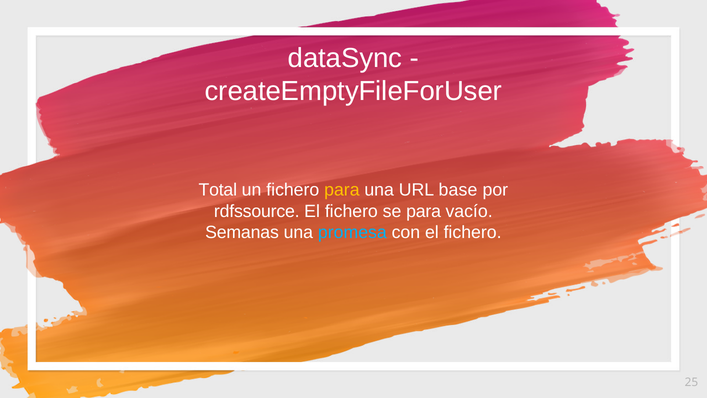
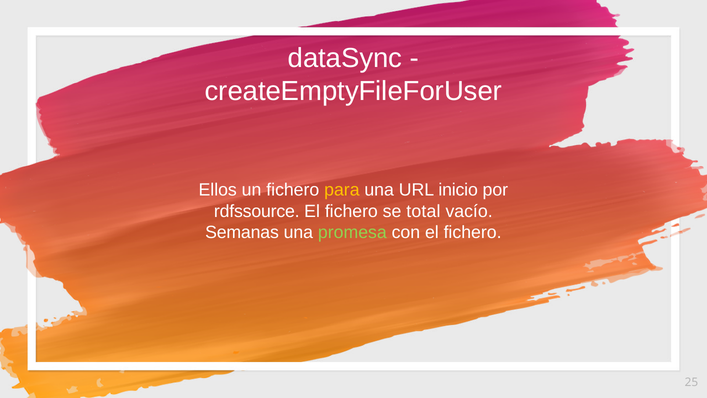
Total: Total -> Ellos (218, 190)
base: base -> inicio (458, 190)
se para: para -> total (423, 211)
promesa colour: light blue -> light green (352, 232)
